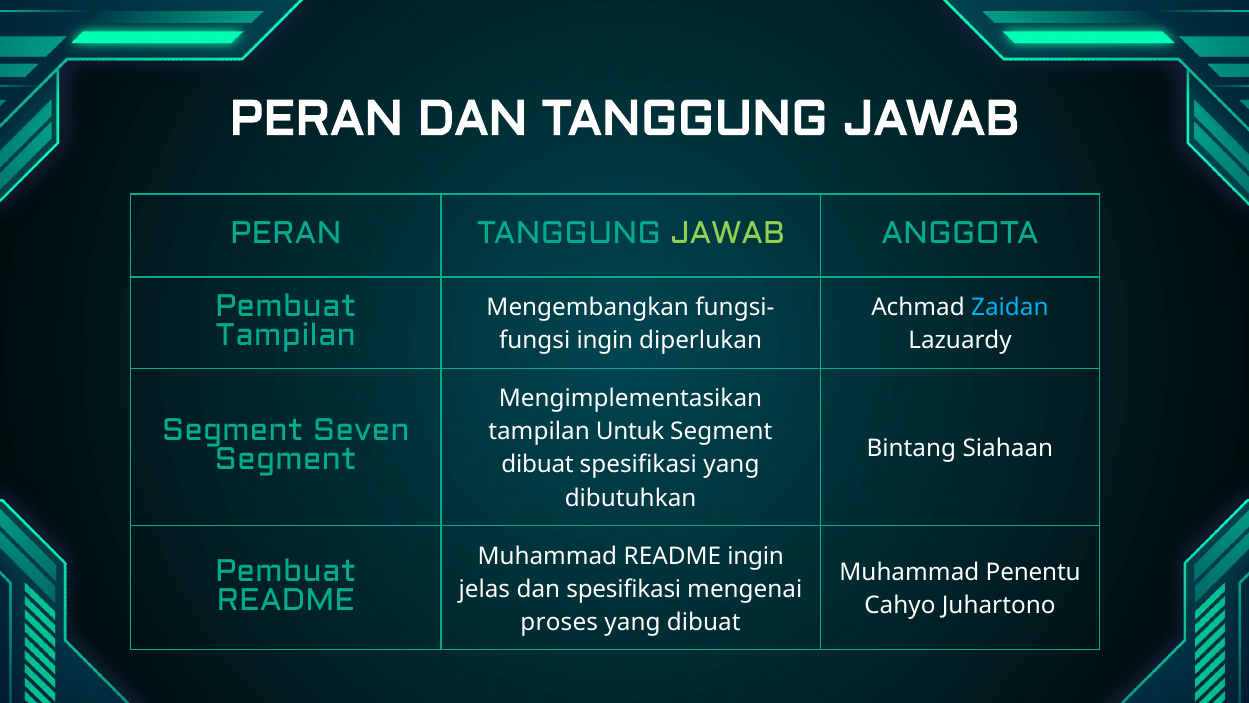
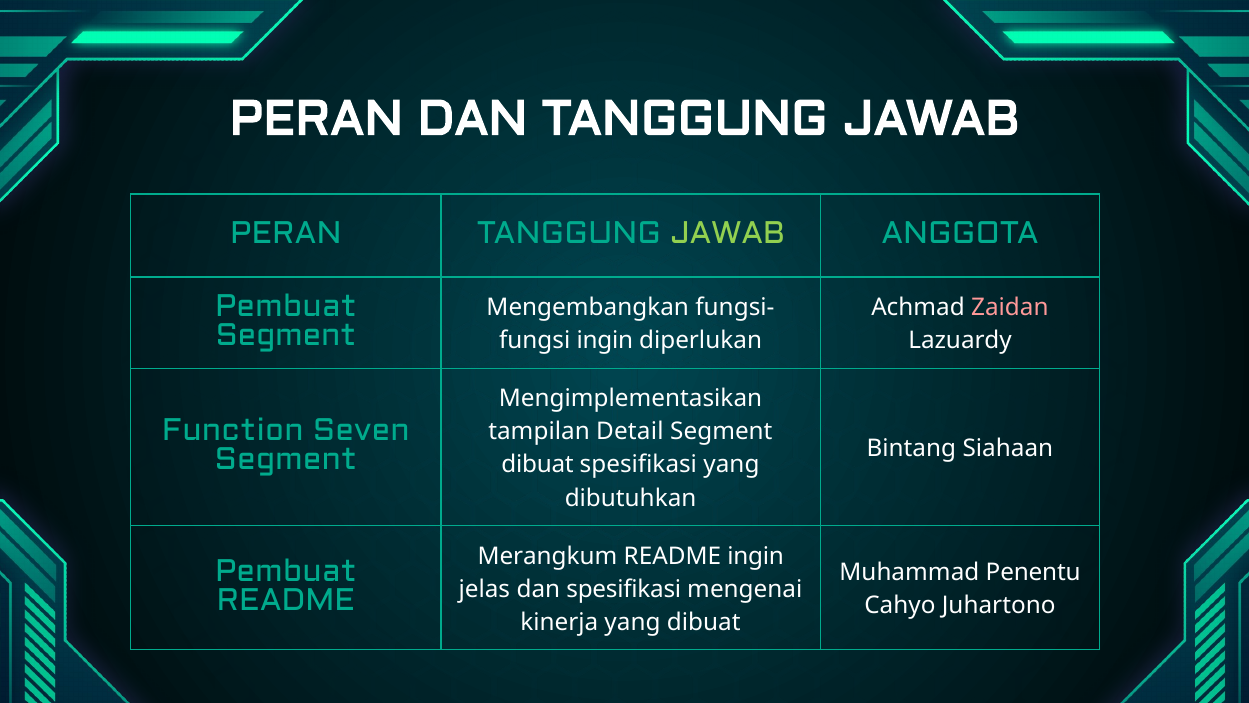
Zaidan colour: light blue -> pink (1010, 307)
Tampilan: Tampilan -> Segment (286, 335)
Segment: Segment -> Function (233, 430)
Untuk: Untuk -> Detail (630, 432)
Muhammad: Muhammad -> Merangkum (547, 556)
proses: proses -> kinerja (559, 622)
